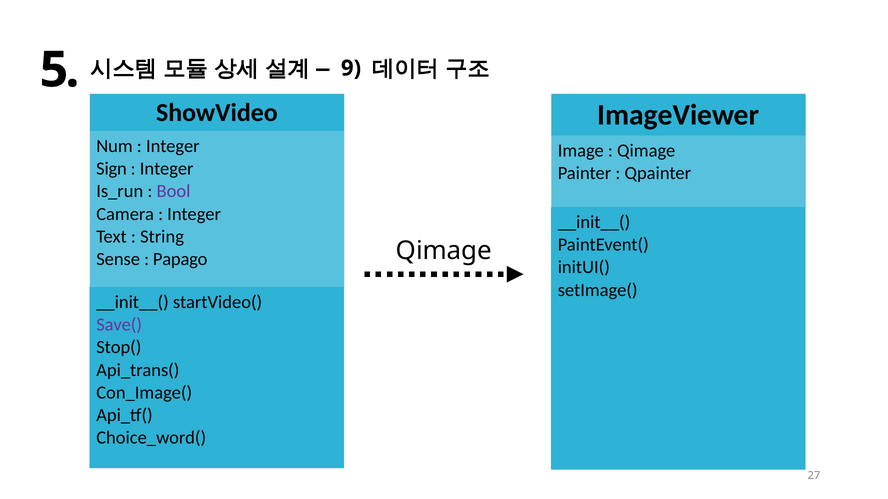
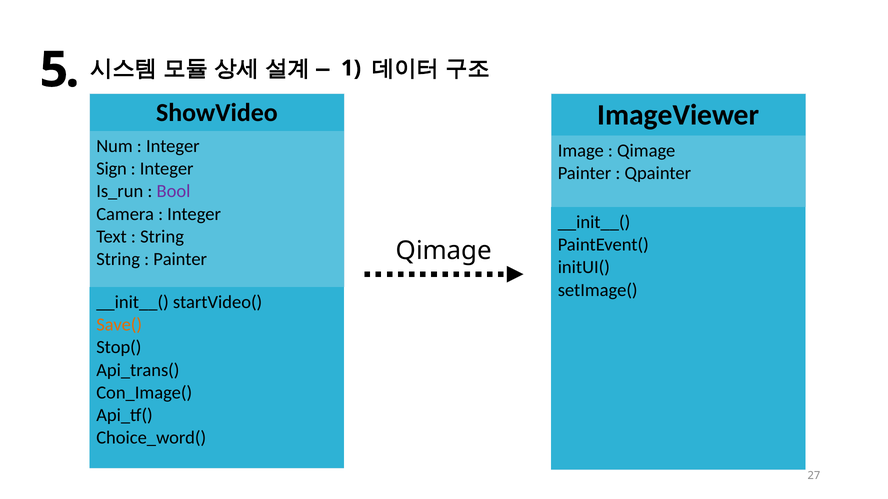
9: 9 -> 1 (351, 68)
Sense: Sense -> String (118, 260)
Papago: Papago -> Painter (180, 260)
Save( colour: purple -> orange (119, 325)
